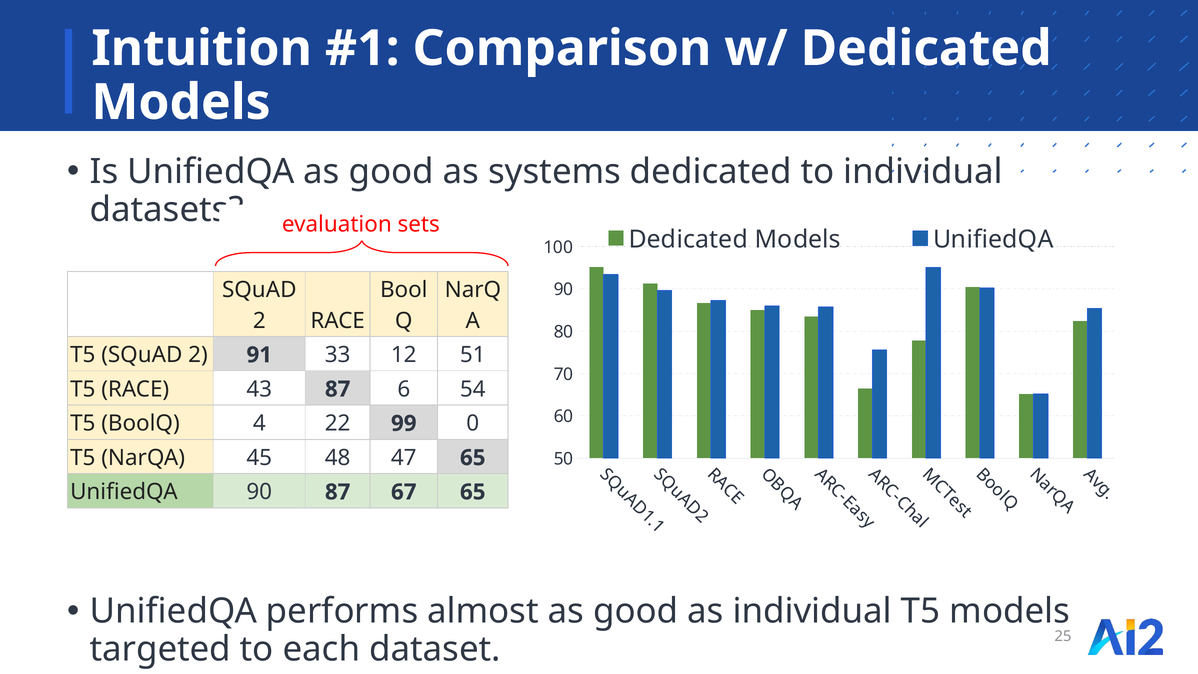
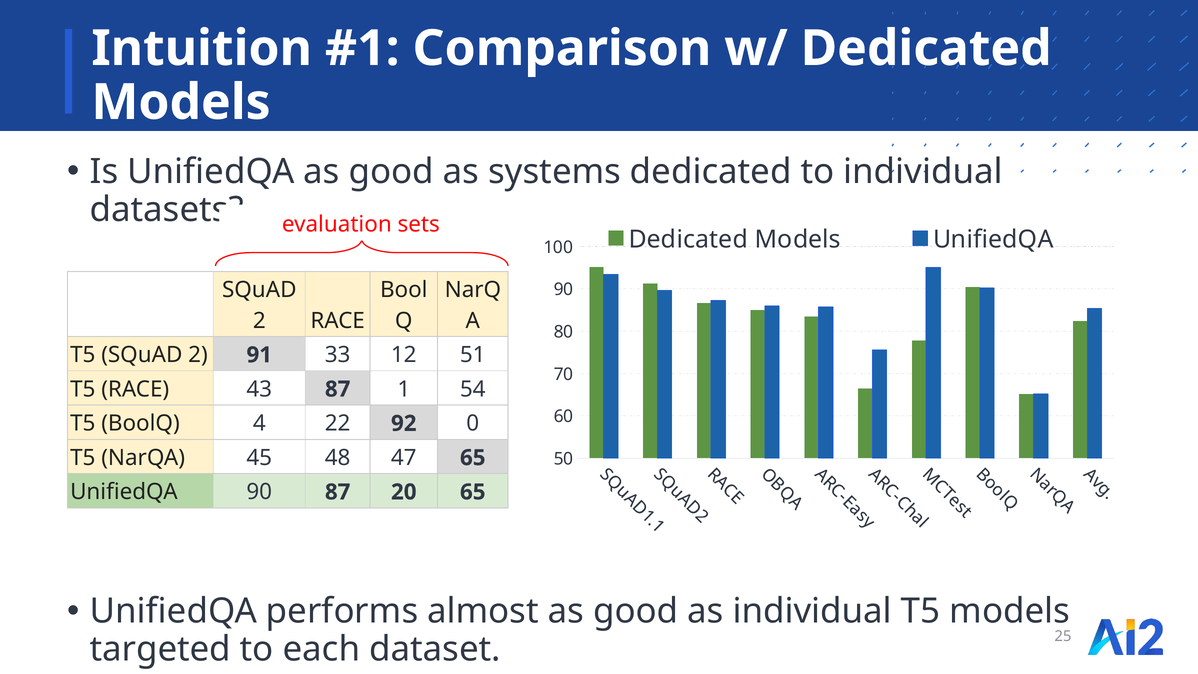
6: 6 -> 1 (404, 389)
99: 99 -> 92 (404, 423)
67: 67 -> 20 (404, 492)
